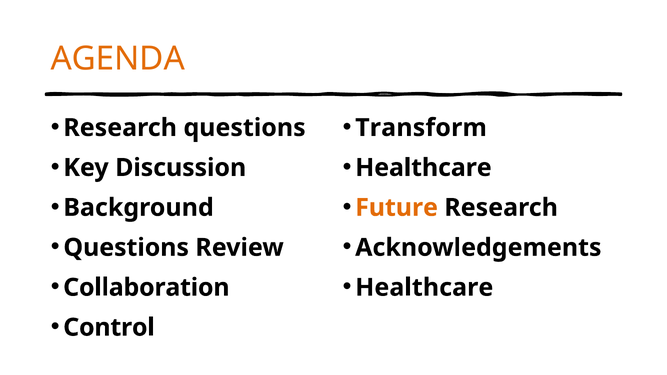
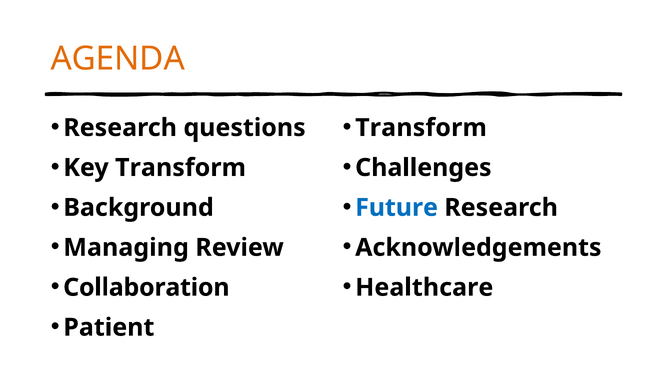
Key Discussion: Discussion -> Transform (181, 168)
Healthcare: Healthcare -> Challenges (423, 168)
Future colour: orange -> blue (397, 208)
Questions: Questions -> Managing (126, 248)
Control: Control -> Patient (109, 328)
